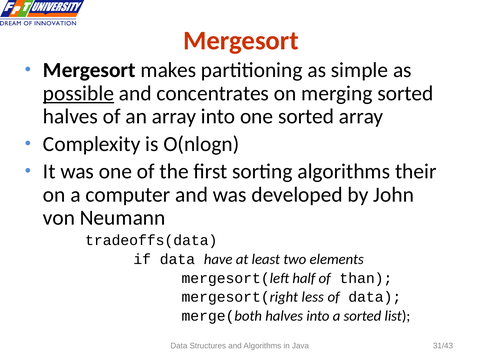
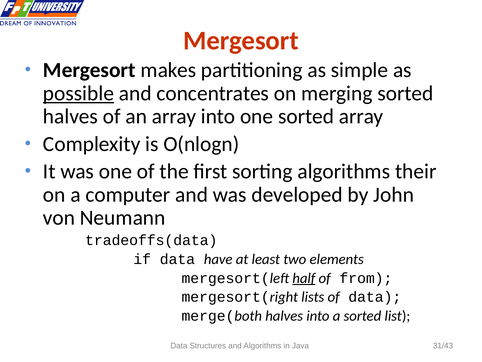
half underline: none -> present (304, 278)
than: than -> from (366, 278)
less: less -> lists (313, 297)
